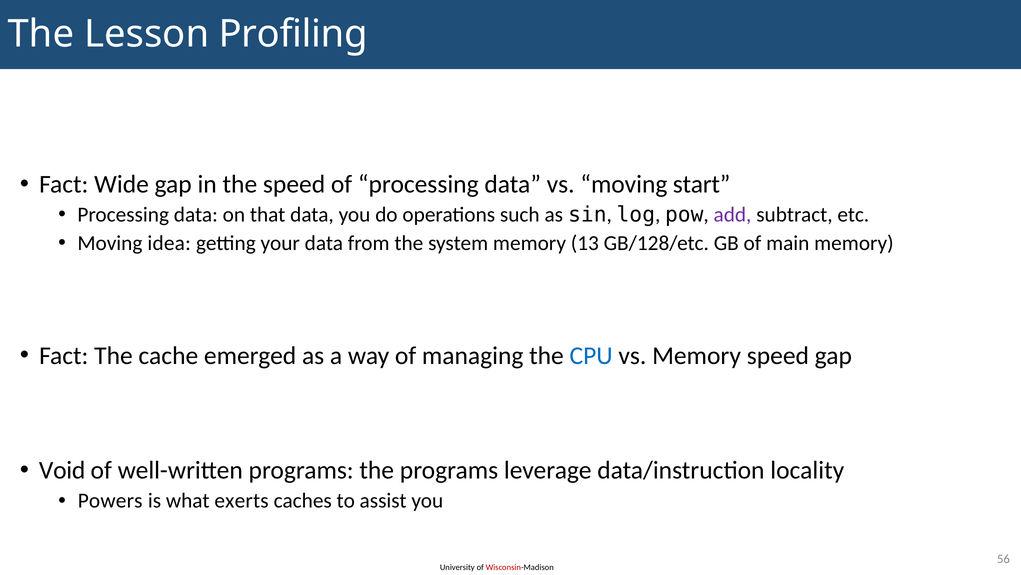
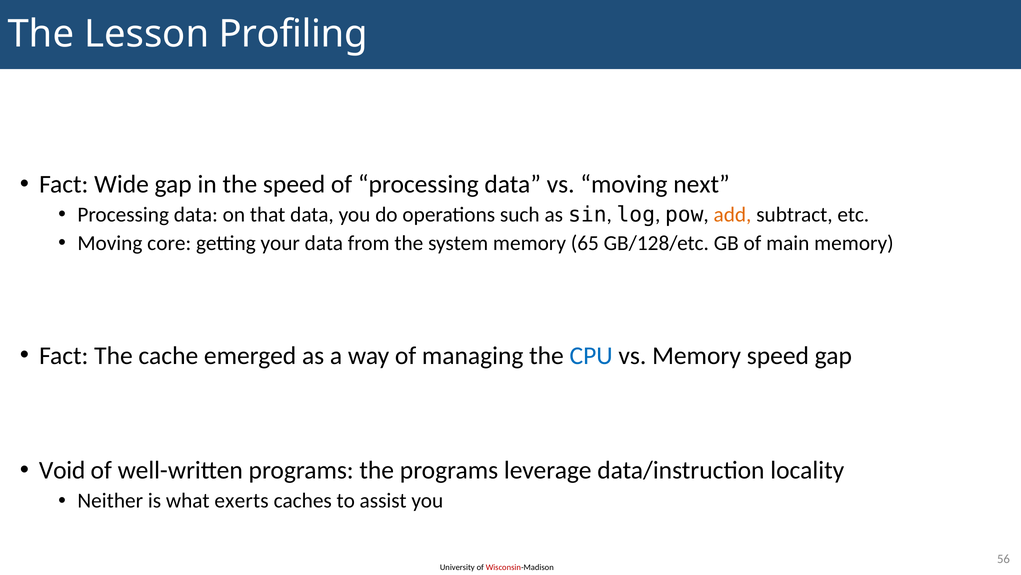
start: start -> next (702, 184)
add colour: purple -> orange (732, 215)
idea: idea -> core (169, 243)
13: 13 -> 65 (585, 243)
Powers: Powers -> Neither (110, 500)
